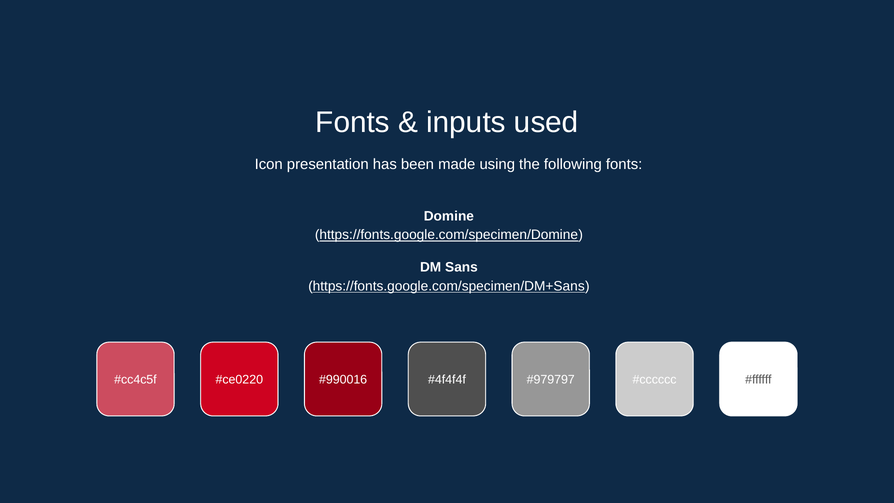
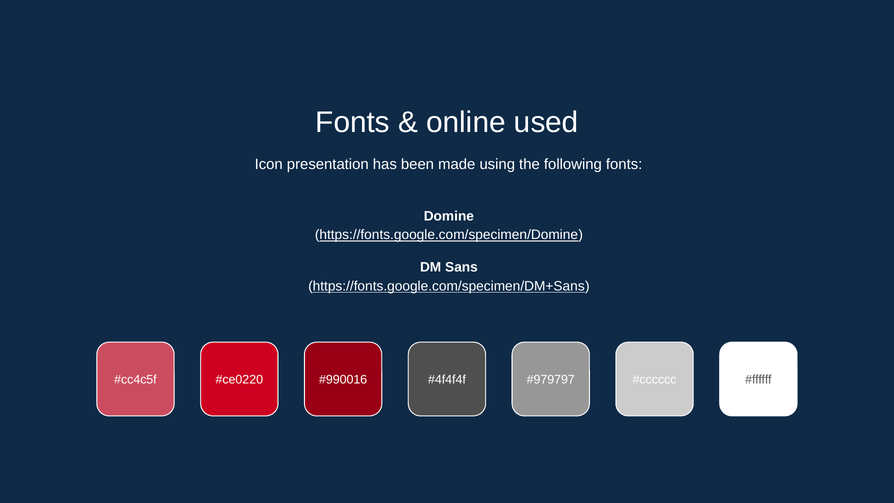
inputs: inputs -> online (466, 122)
